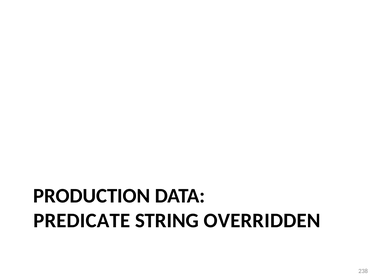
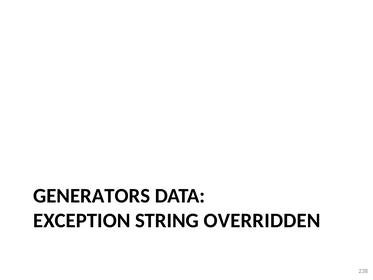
PRODUCTION: PRODUCTION -> GENERATORS (92, 196)
PREDICATE: PREDICATE -> EXCEPTION (82, 220)
